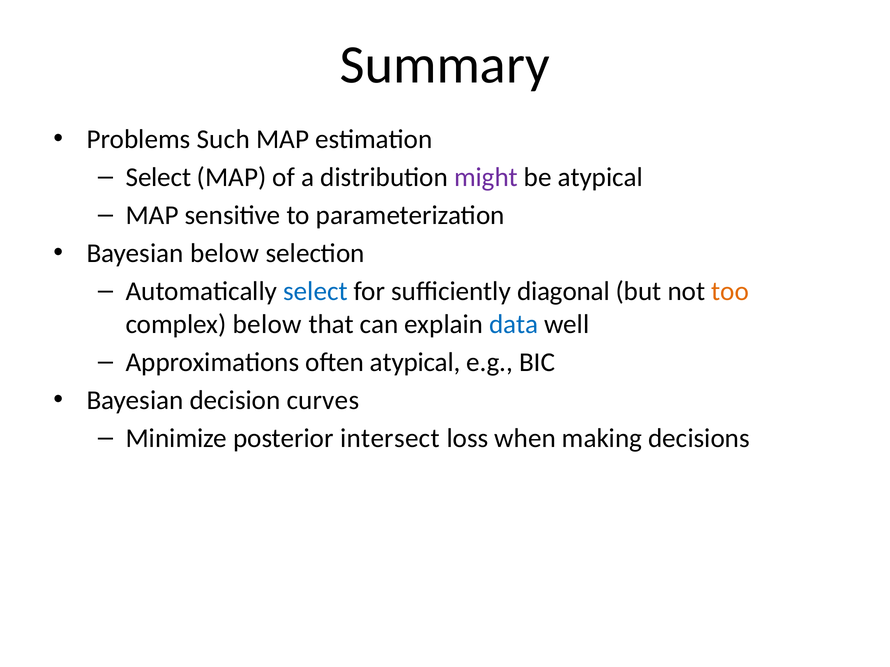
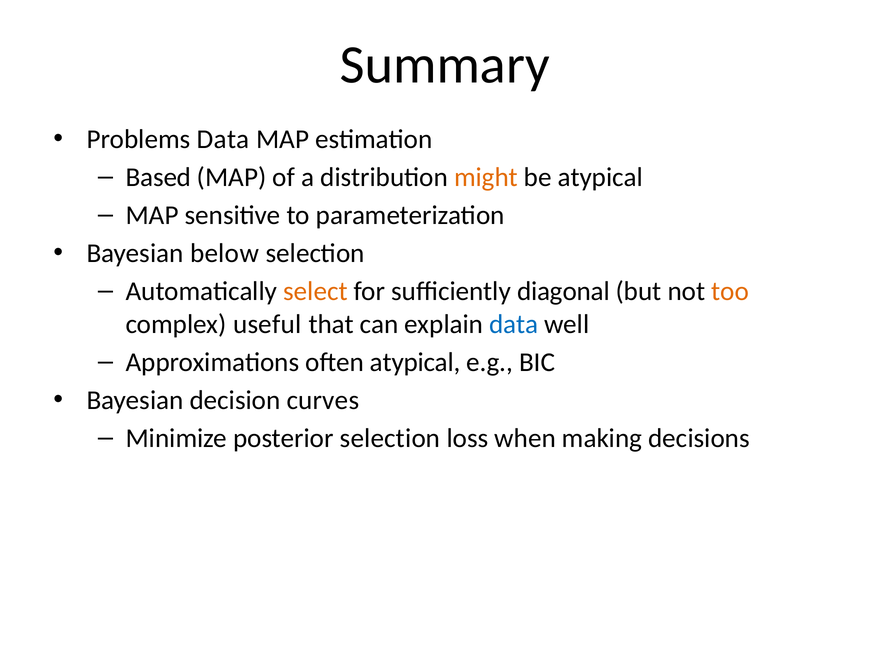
Problems Such: Such -> Data (223, 139)
Select: Select -> Based (158, 178)
might colour: purple -> orange (486, 178)
select colour: blue -> orange (315, 292)
complex below: below -> useful (267, 324)
posterior intersect: intersect -> selection (390, 438)
